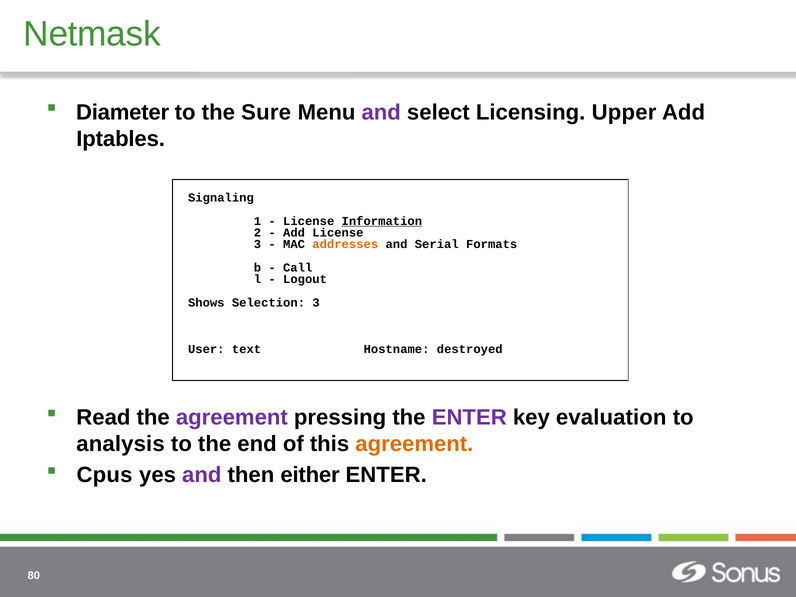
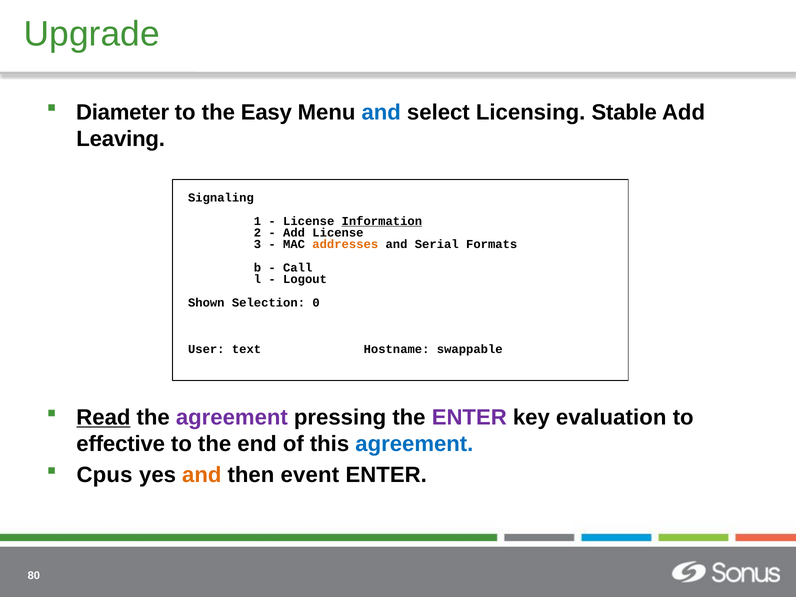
Netmask: Netmask -> Upgrade (92, 34)
Sure: Sure -> Easy (266, 112)
and colour: purple -> blue (381, 112)
Upper: Upper -> Stable (624, 112)
Iptables: Iptables -> Leaving (121, 139)
Shows: Shows -> Shown (206, 303)
Selection 3: 3 -> 0 (316, 303)
destroyed: destroyed -> swappable (470, 349)
Read underline: none -> present (103, 417)
analysis: analysis -> effective (121, 444)
agreement colour: orange -> blue (414, 444)
and colour: purple -> orange (202, 475)
either: either -> event (310, 475)
